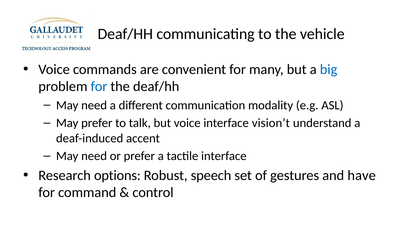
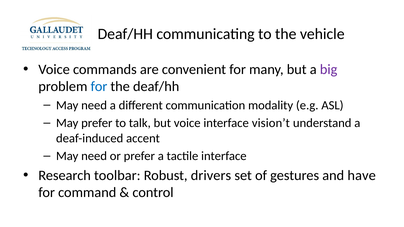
big colour: blue -> purple (329, 69)
options: options -> toolbar (117, 176)
speech: speech -> drivers (211, 176)
